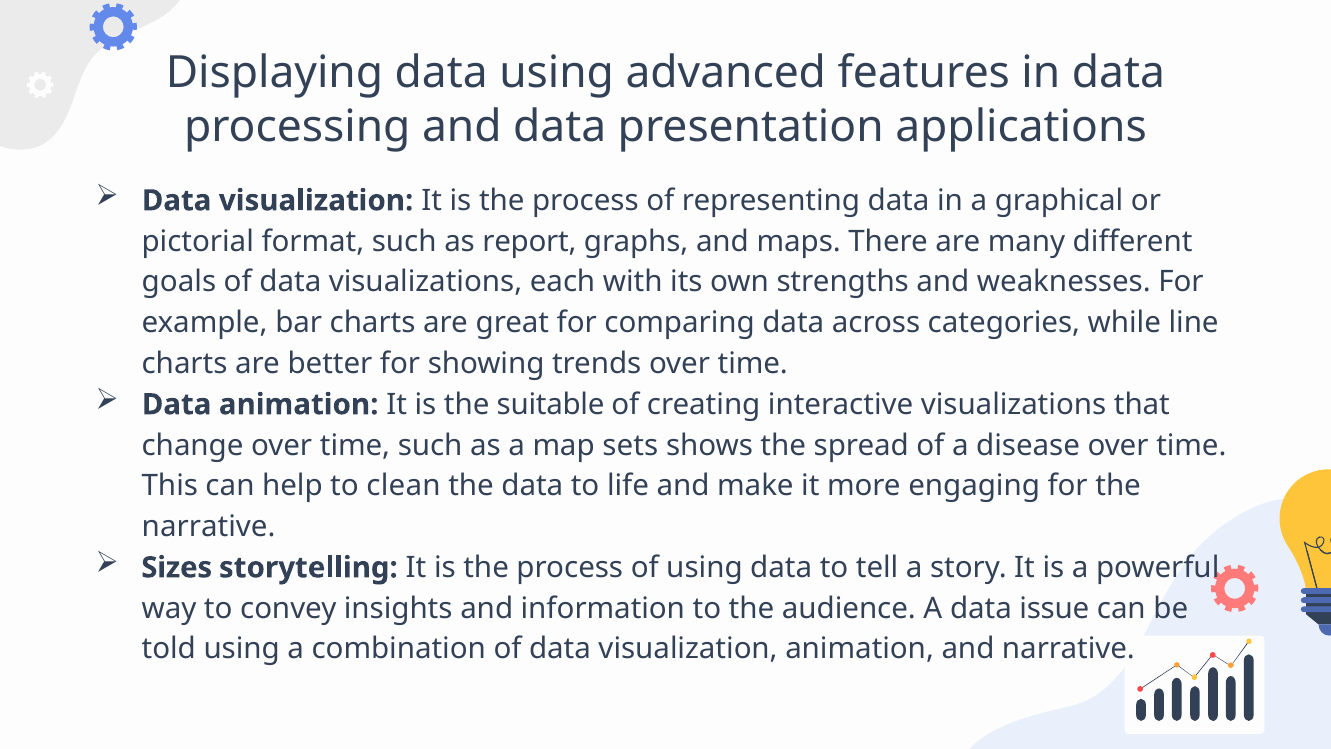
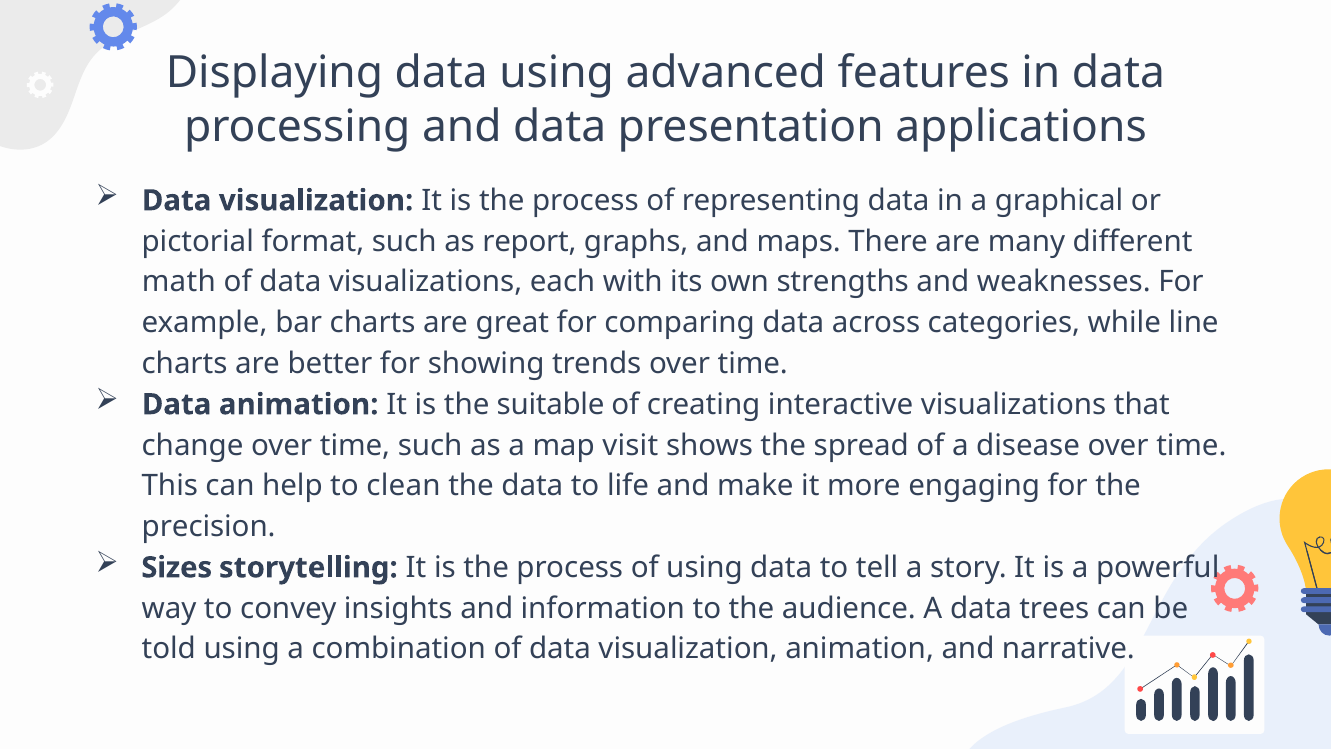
goals: goals -> math (179, 282)
sets: sets -> visit (630, 445)
narrative: narrative -> precision (209, 527)
issue: issue -> trees (1054, 608)
